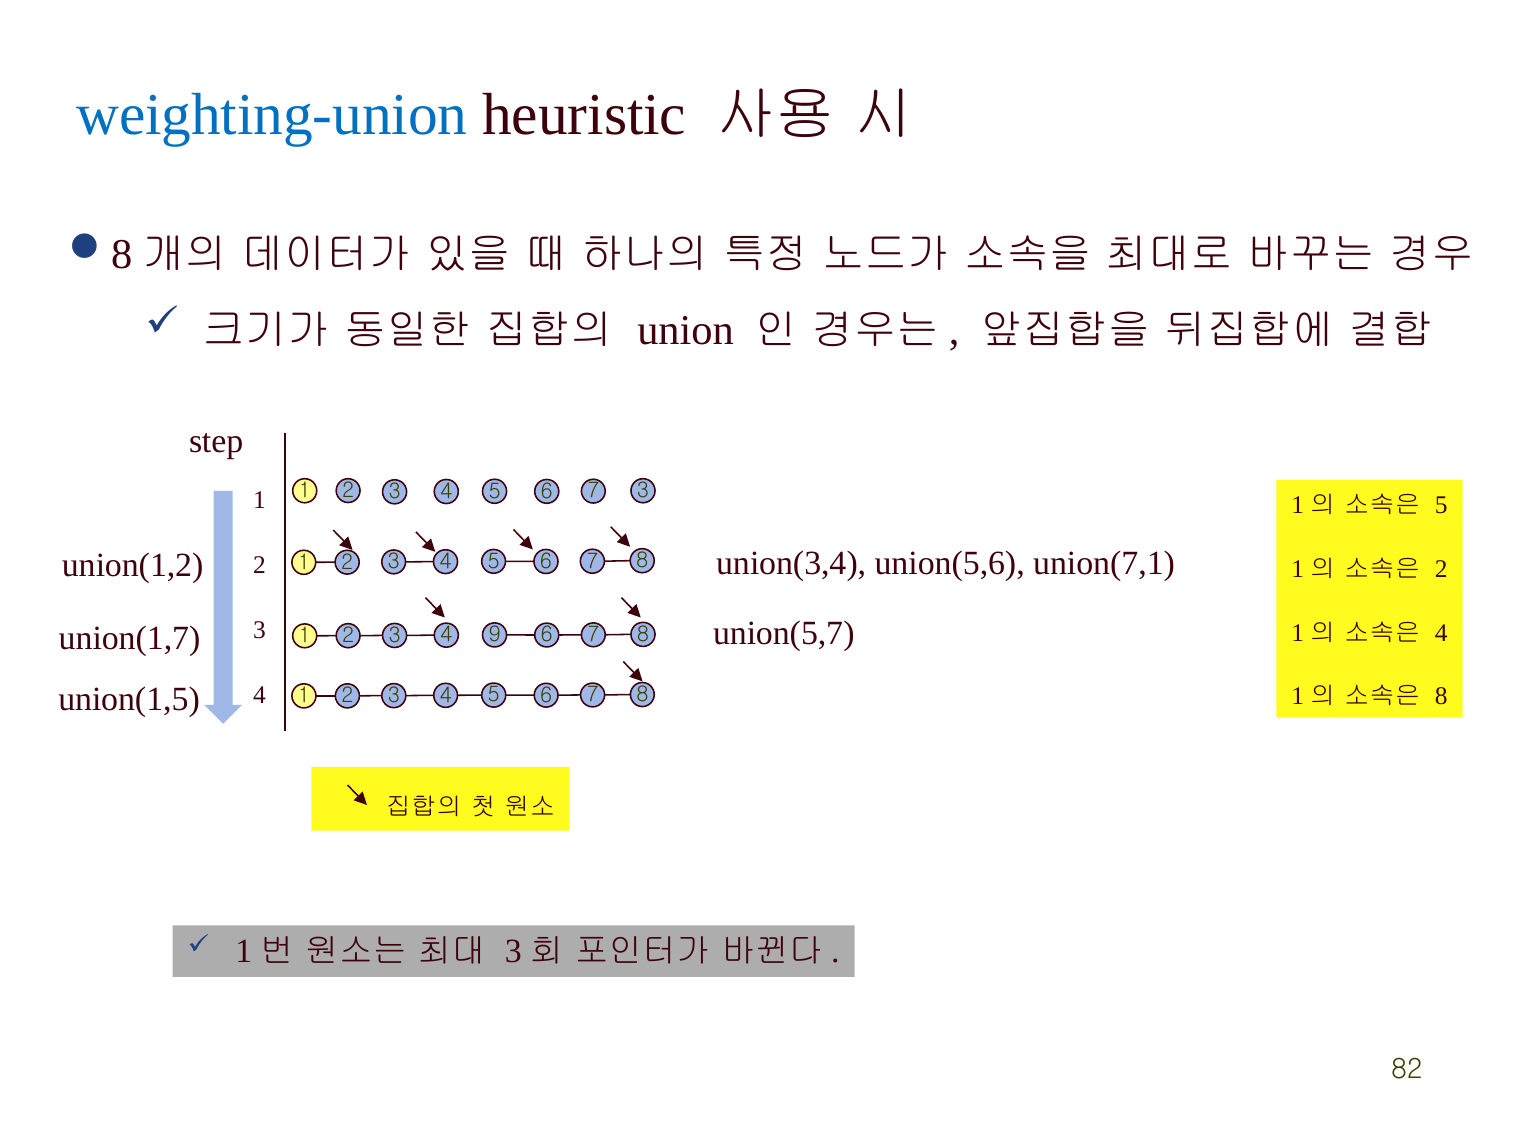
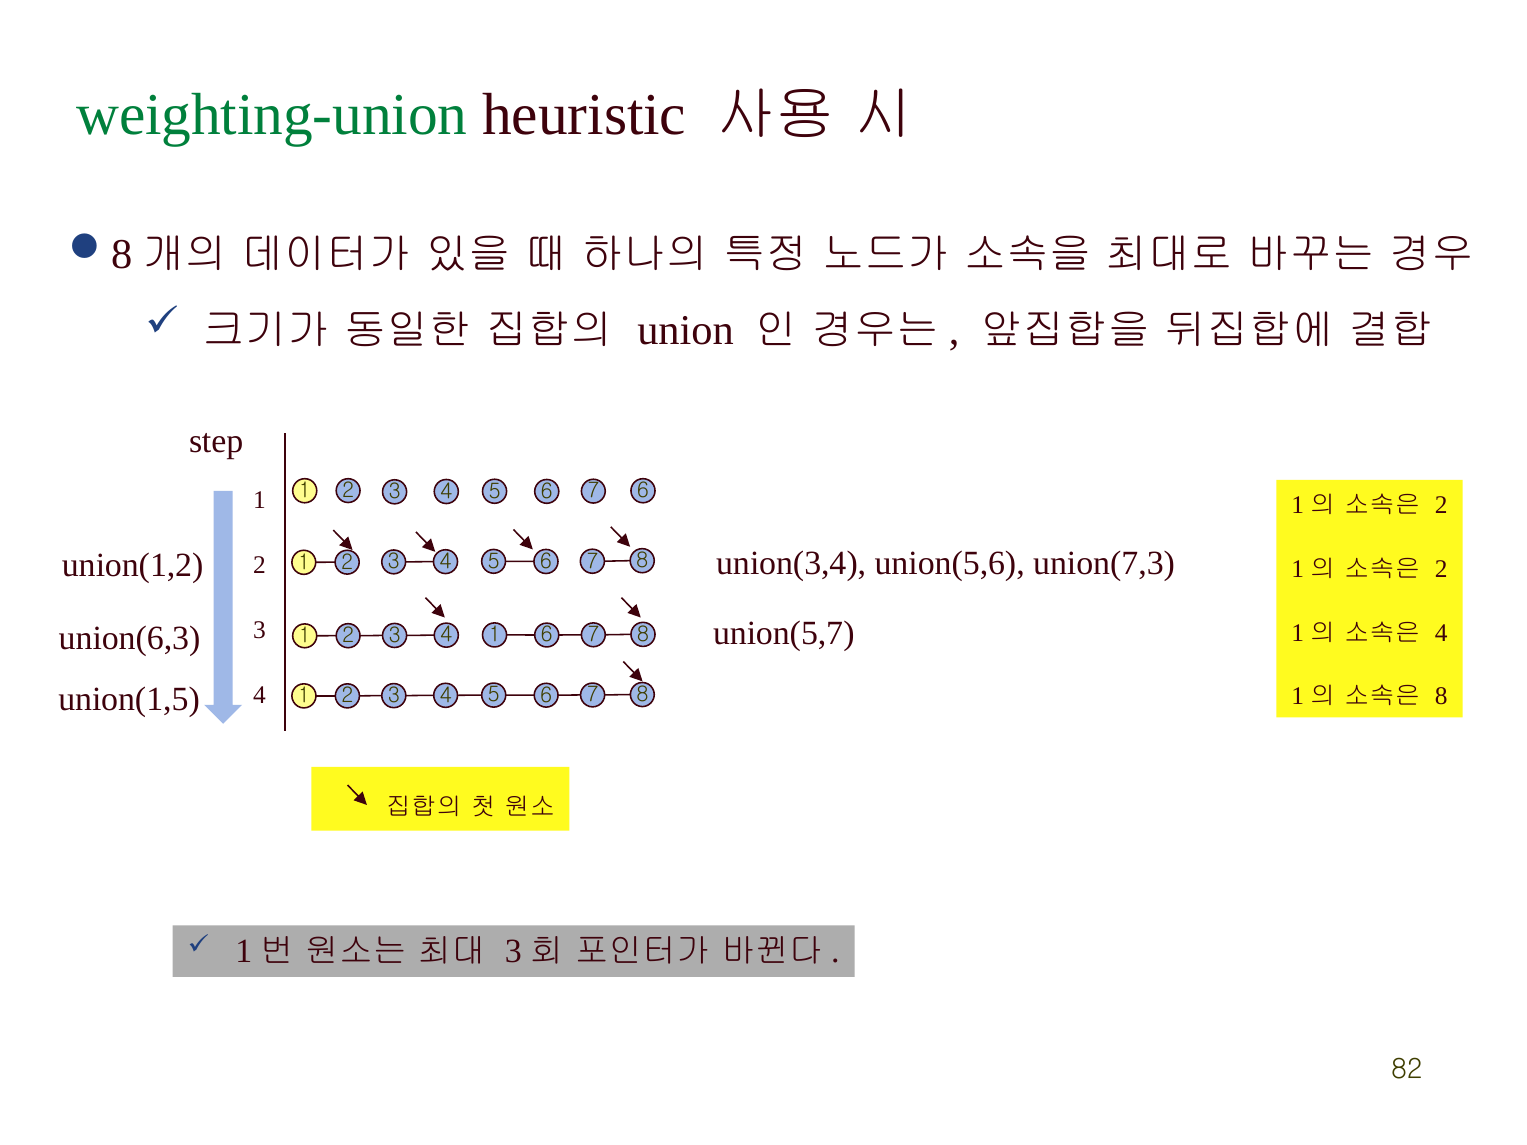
weighting-union colour: blue -> green (272, 115)
3 3: 3 -> 6 (643, 491)
5: 5 -> 2 (1441, 506)
union(7,1: union(7,1 -> union(7,3 (1104, 563)
union(1,7: union(1,7 -> union(6,3 (130, 639)
4 9: 9 -> 1 (495, 635)
